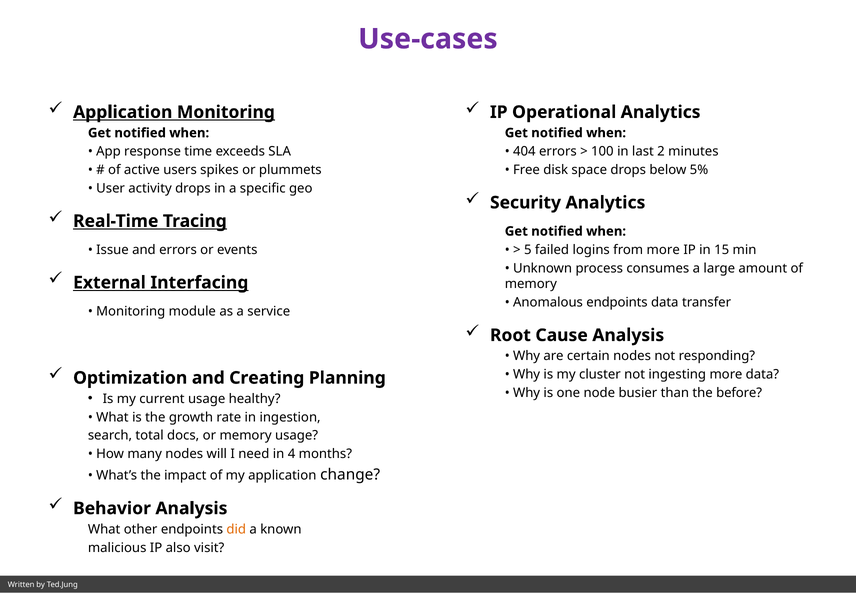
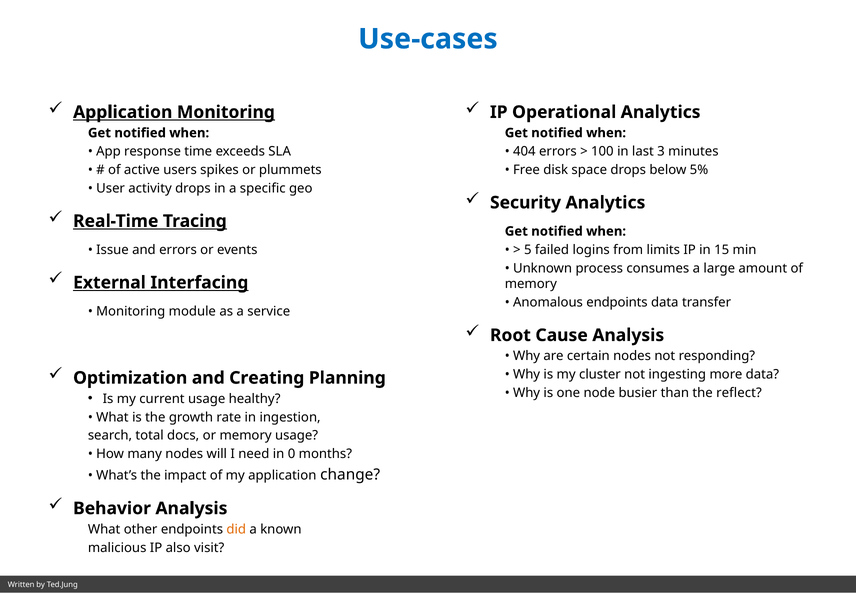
Use-cases colour: purple -> blue (428, 39)
2: 2 -> 3 (661, 151)
from more: more -> limits (663, 250)
before: before -> reflect (739, 393)
4: 4 -> 0 (292, 454)
